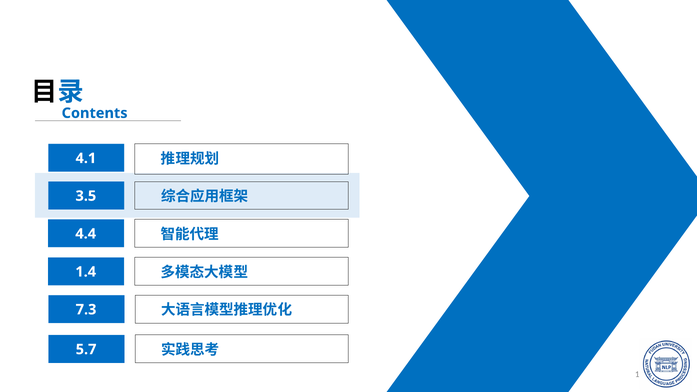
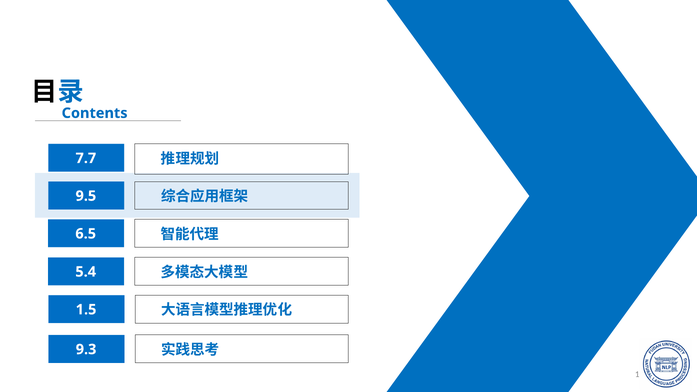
4.1: 4.1 -> 7.7 (86, 158)
3.5: 3.5 -> 9.5 (86, 196)
4.4: 4.4 -> 6.5 (86, 234)
1.4: 1.4 -> 5.4 (86, 272)
7.3: 7.3 -> 1.5 (86, 310)
5.7: 5.7 -> 9.3 (86, 349)
